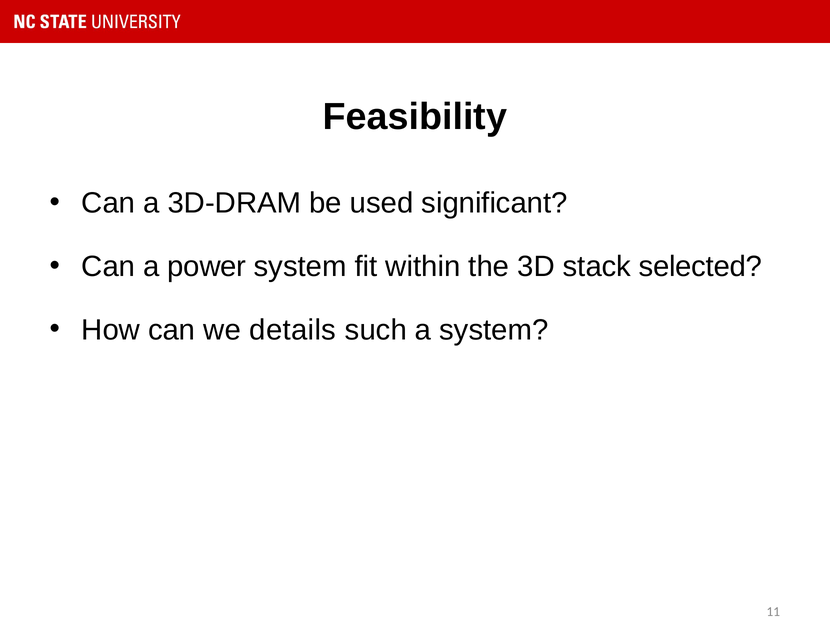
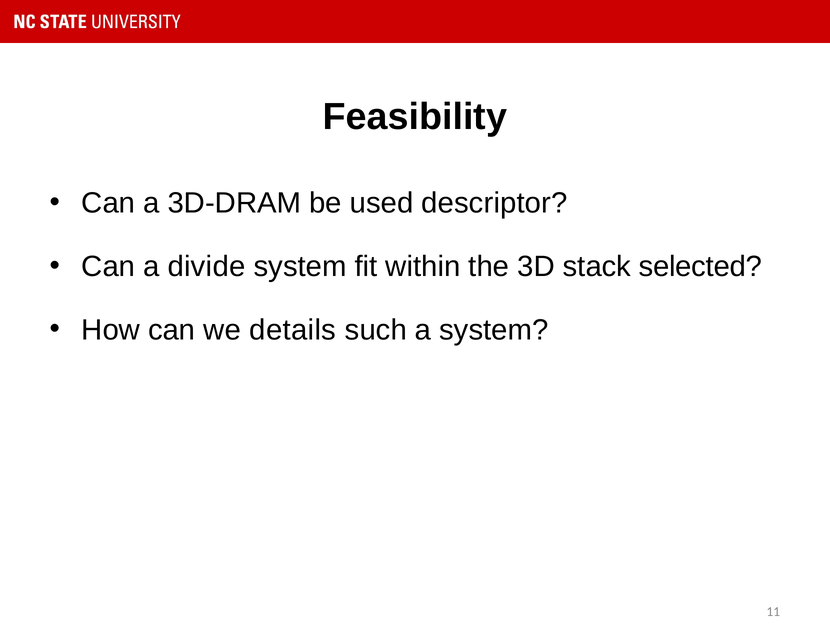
significant: significant -> descriptor (494, 203)
power: power -> divide (207, 267)
